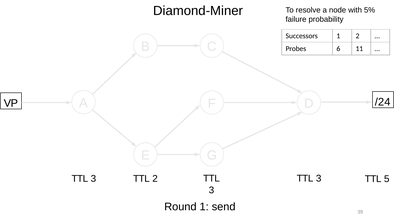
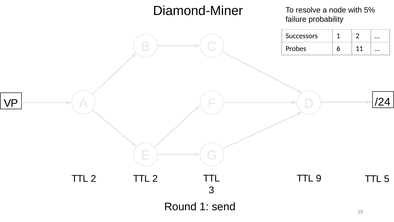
3: 3 -> 9 (319, 178)
3: 3 -> 2 (93, 178)
